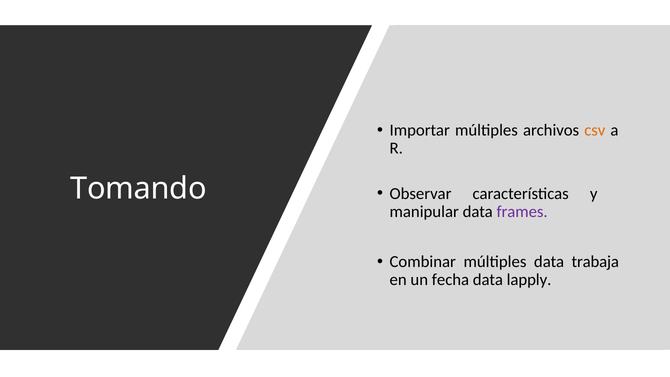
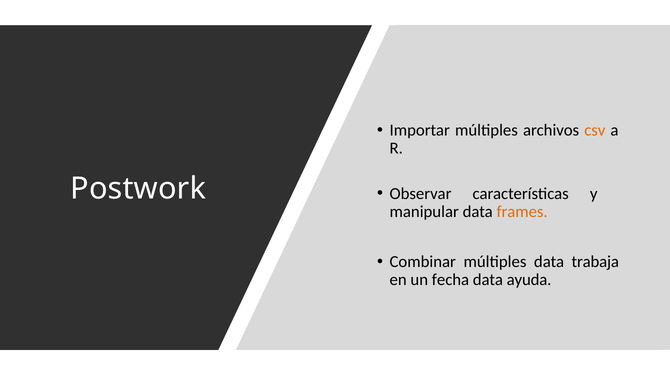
Tomando: Tomando -> Postwork (138, 189)
frames colour: purple -> orange (522, 212)
lapply: lapply -> ayuda (529, 280)
